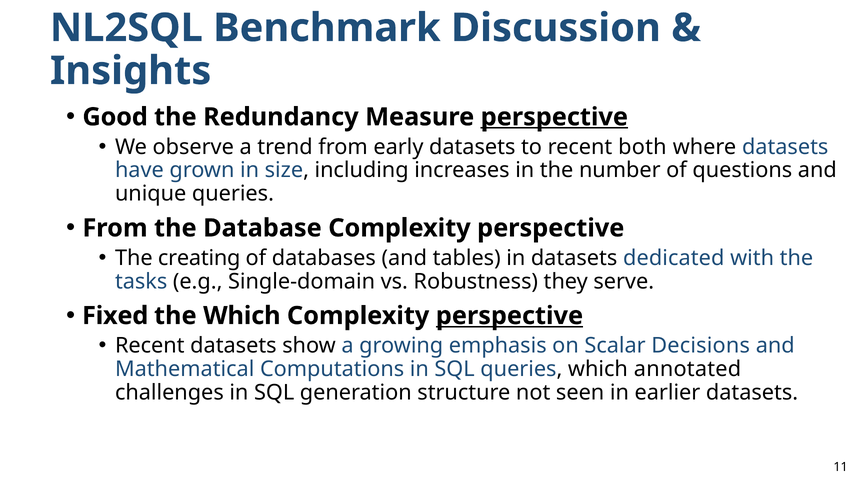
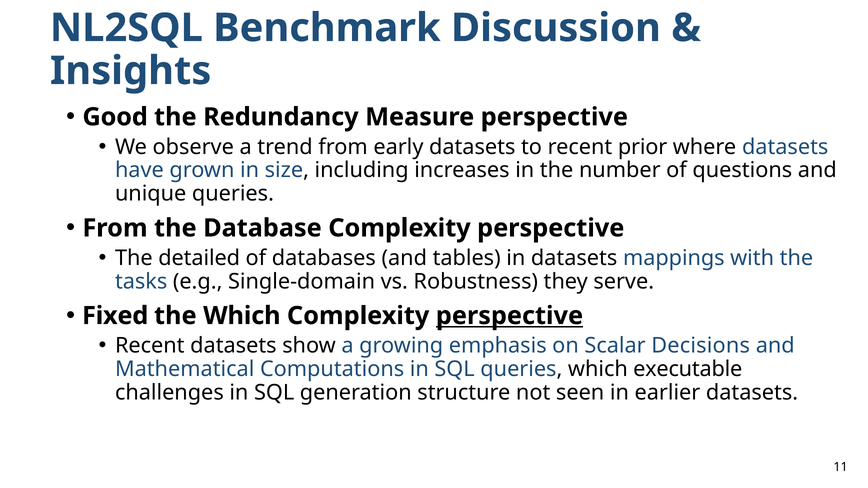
perspective underline: present -> none (554, 117)
both: both -> prior (643, 147)
creating: creating -> detailed (199, 258)
dedicated: dedicated -> mappings (674, 258)
annotated: annotated -> executable (688, 369)
